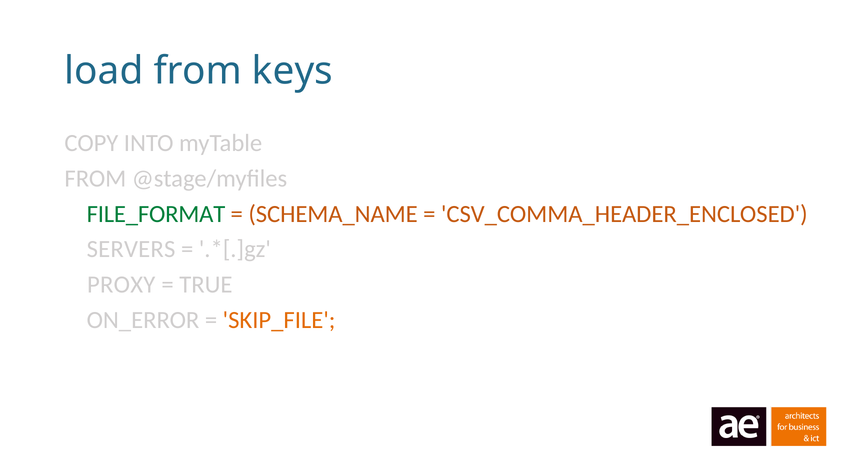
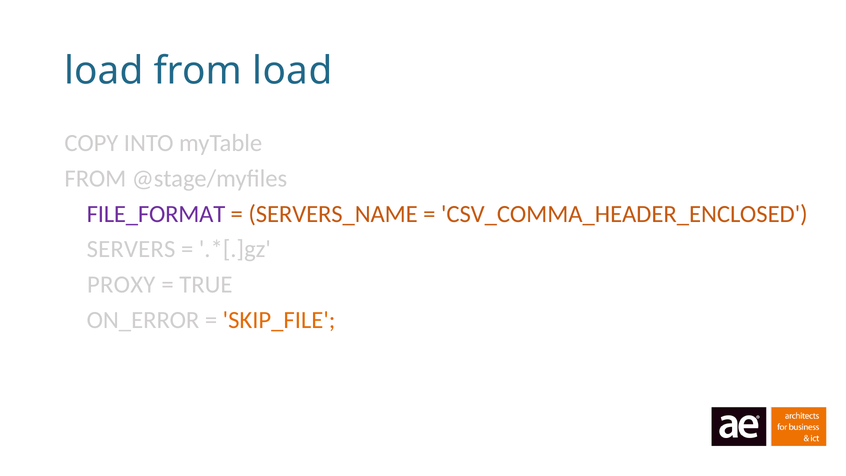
from keys: keys -> load (292, 71)
FILE_FORMAT colour: green -> purple (156, 214)
SCHEMA_NAME: SCHEMA_NAME -> SERVERS_NAME (333, 214)
